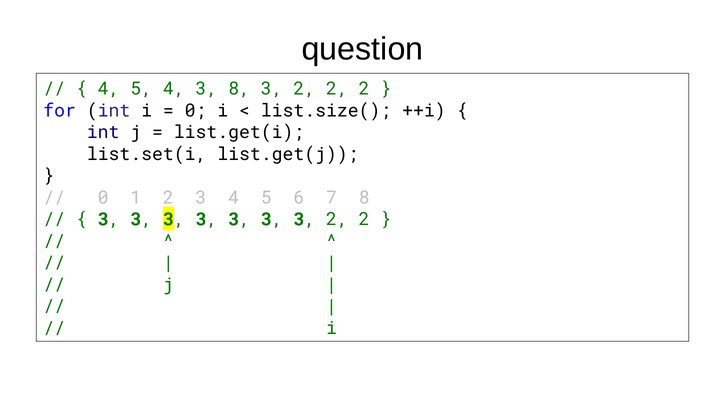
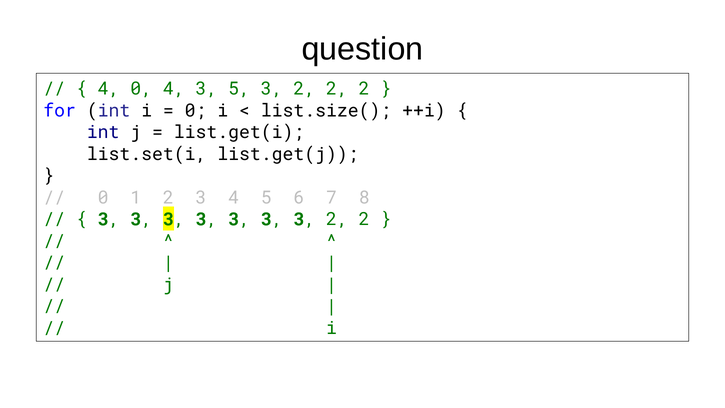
5: 5 -> 0 (141, 89)
3 8: 8 -> 5 (239, 89)
